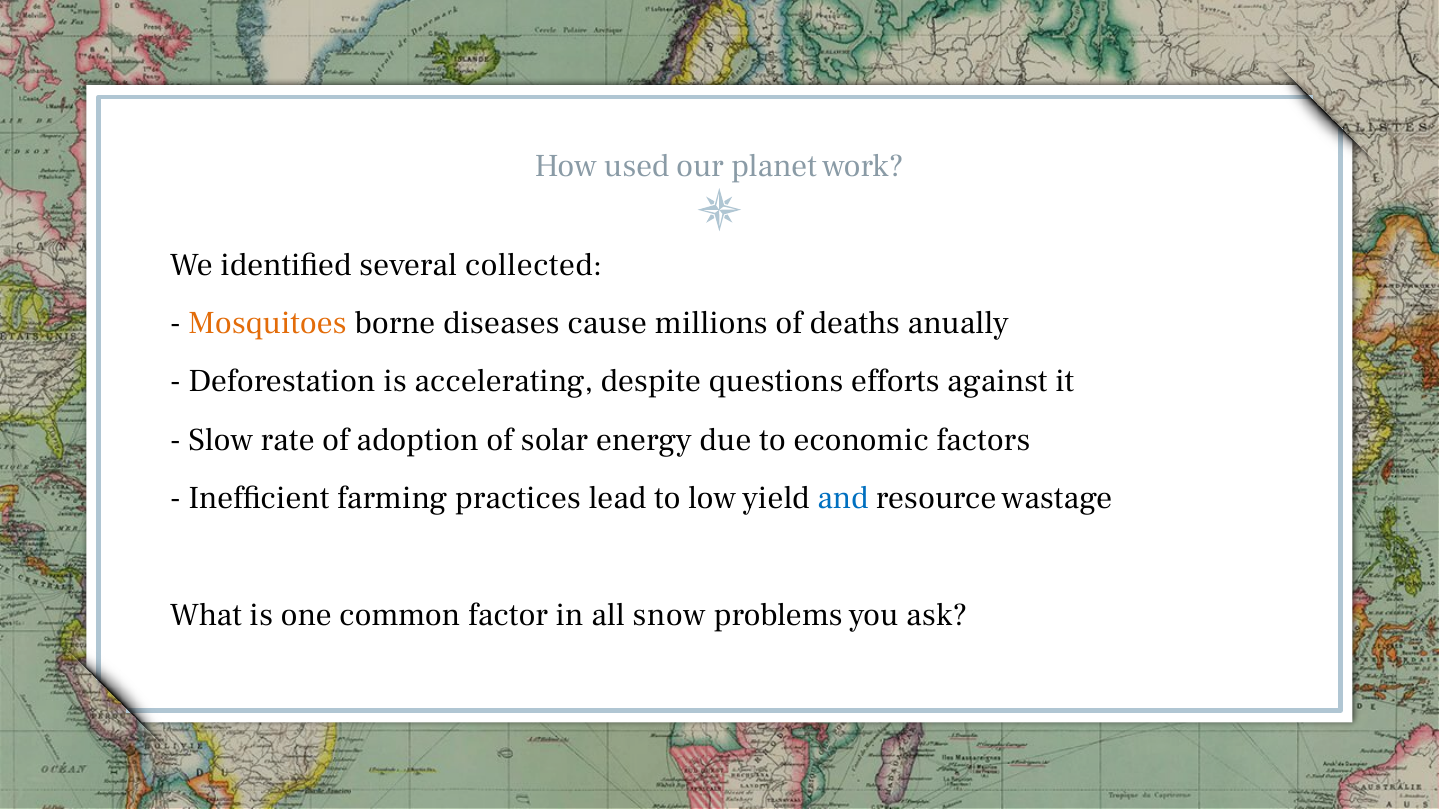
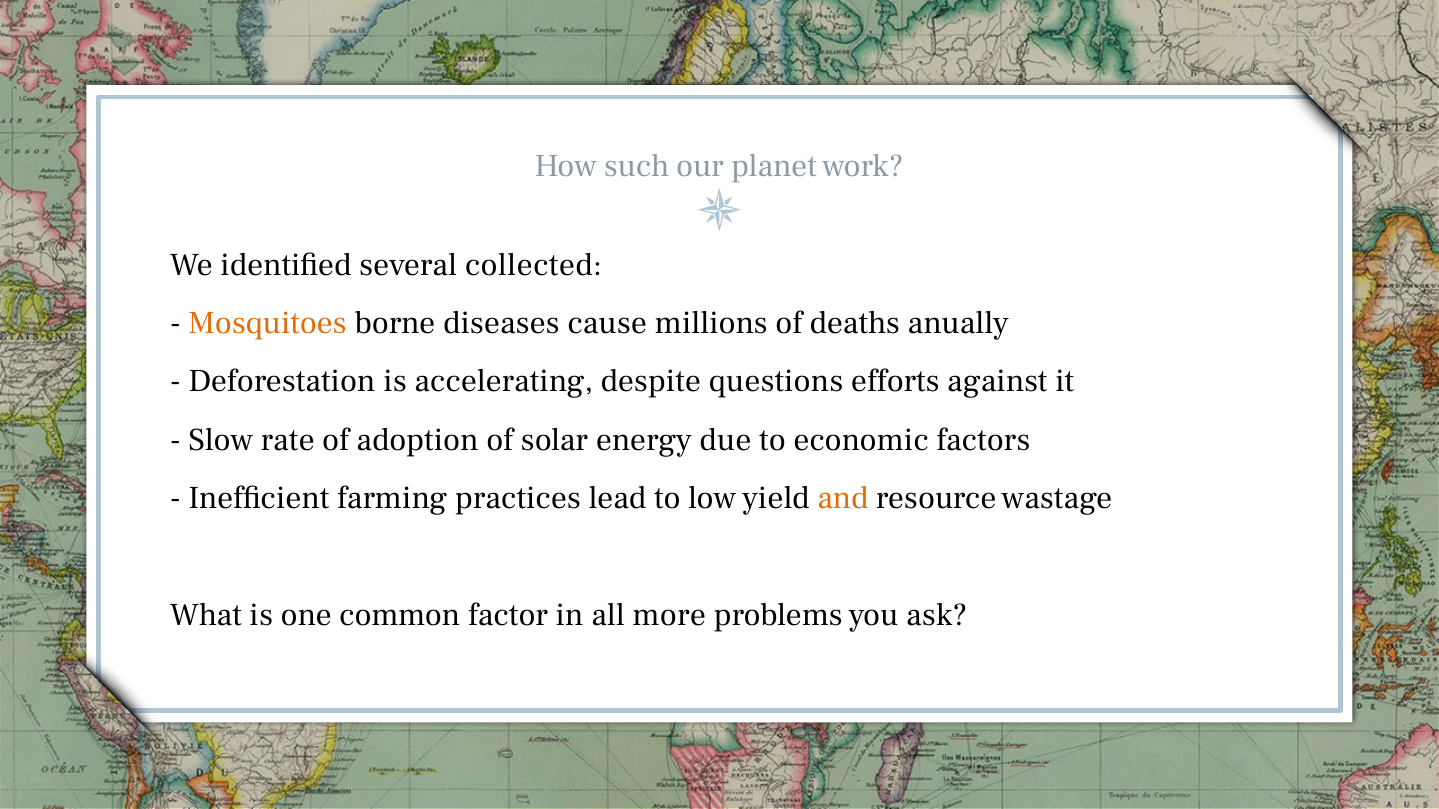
used: used -> such (637, 166)
and colour: blue -> orange (843, 498)
snow: snow -> more (669, 615)
